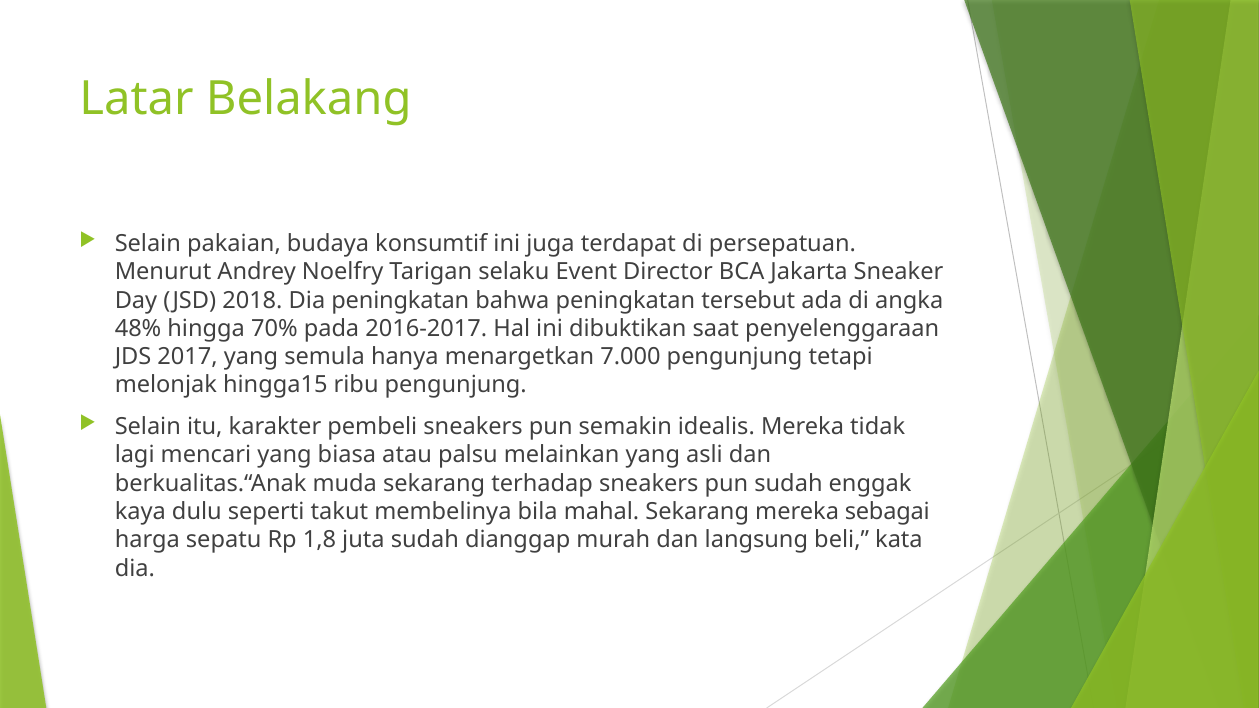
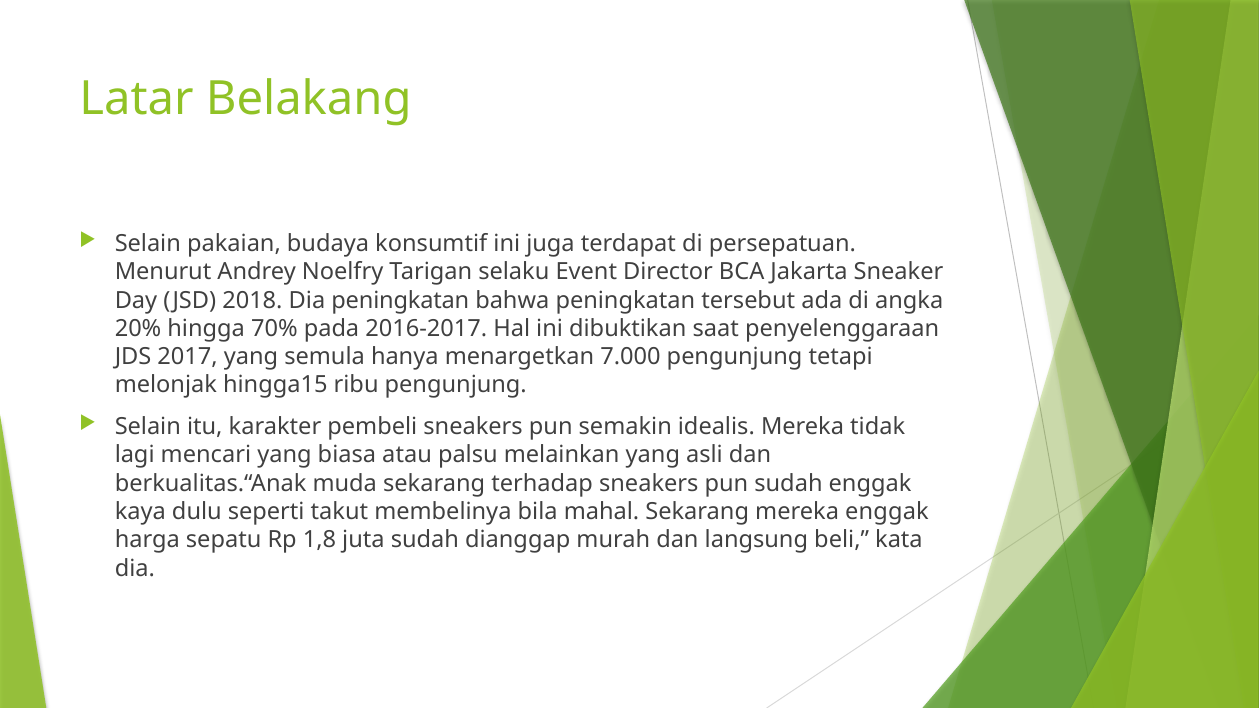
48%: 48% -> 20% (138, 329)
mereka sebagai: sebagai -> enggak (887, 512)
